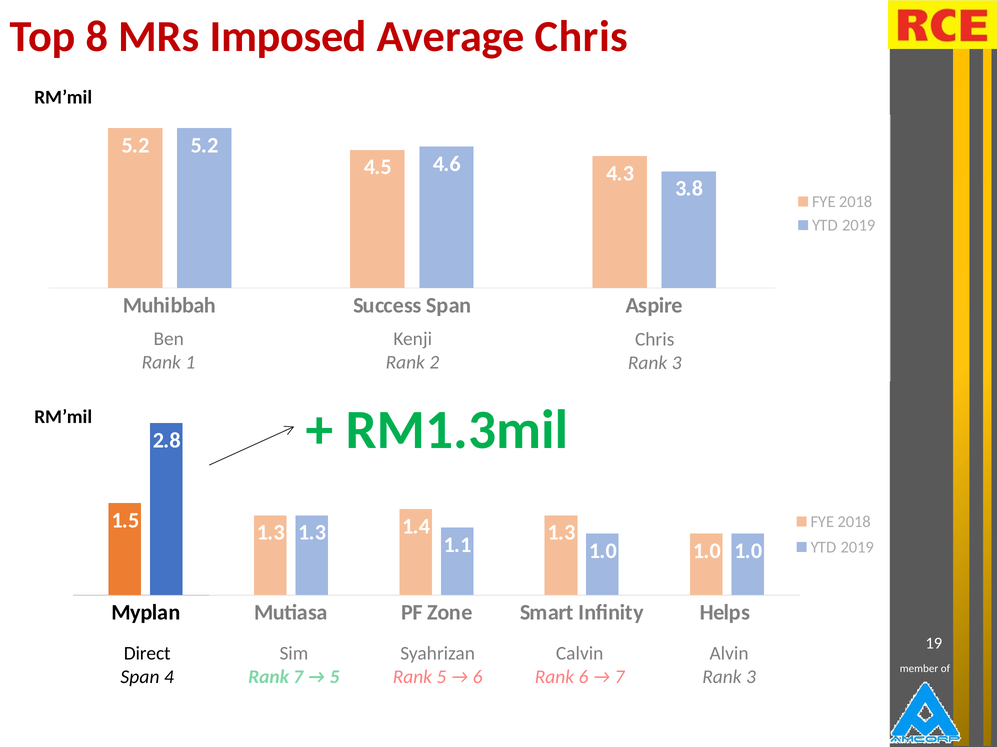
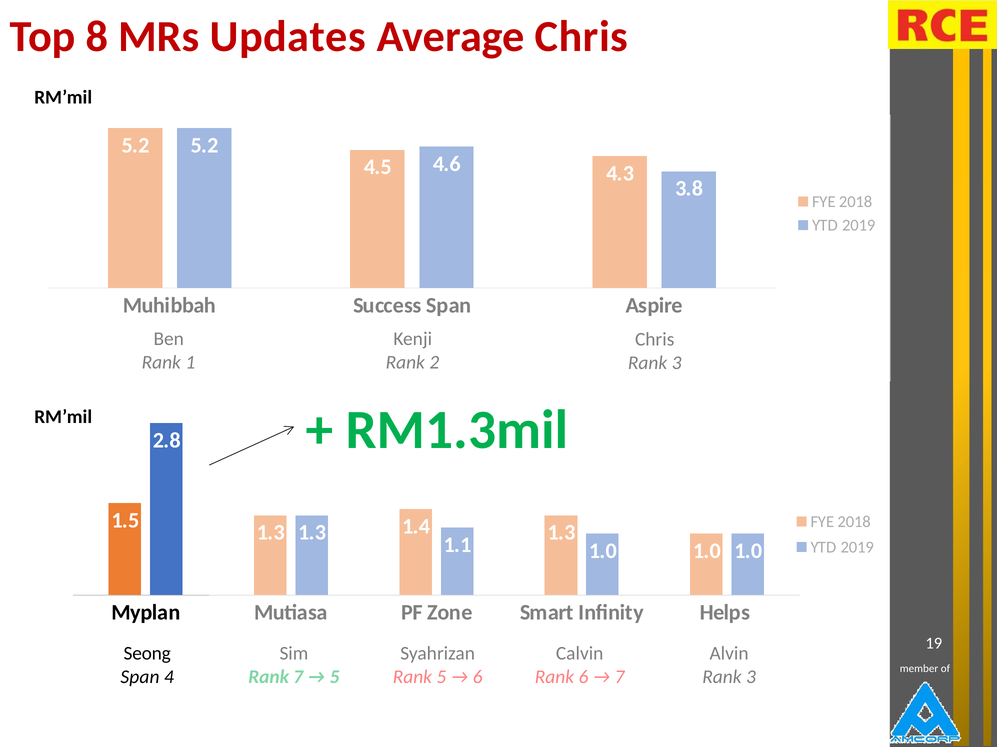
Imposed: Imposed -> Updates (288, 37)
Direct: Direct -> Seong (147, 654)
